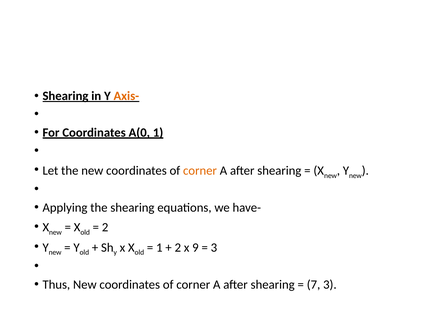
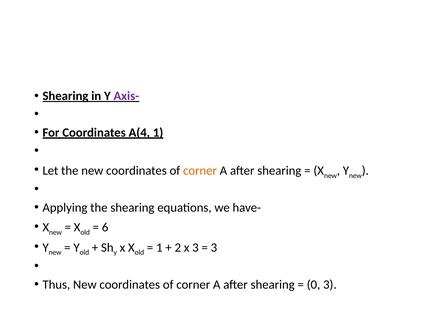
Axis- colour: orange -> purple (126, 96)
A(0: A(0 -> A(4 (139, 133)
2: 2 -> 6 (105, 227)
x 9: 9 -> 3 (195, 248)
7: 7 -> 0 (314, 284)
